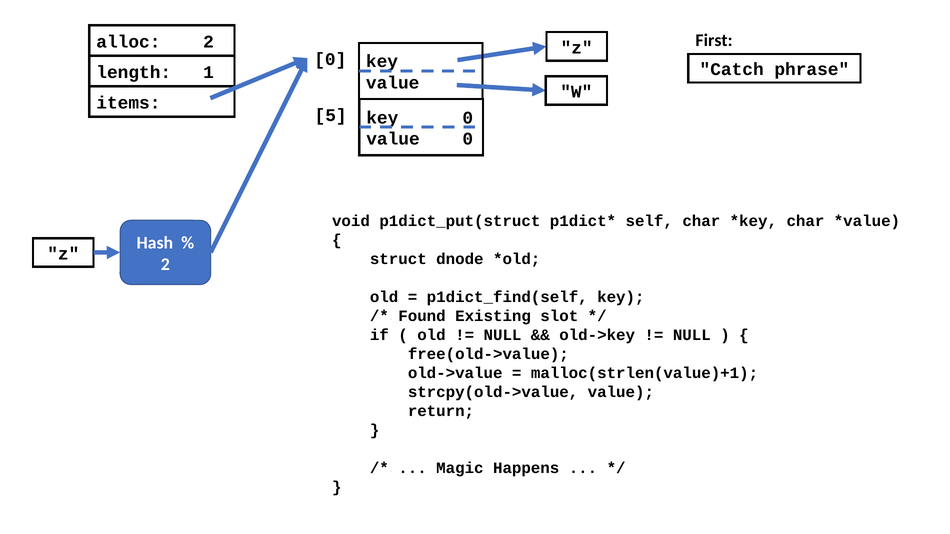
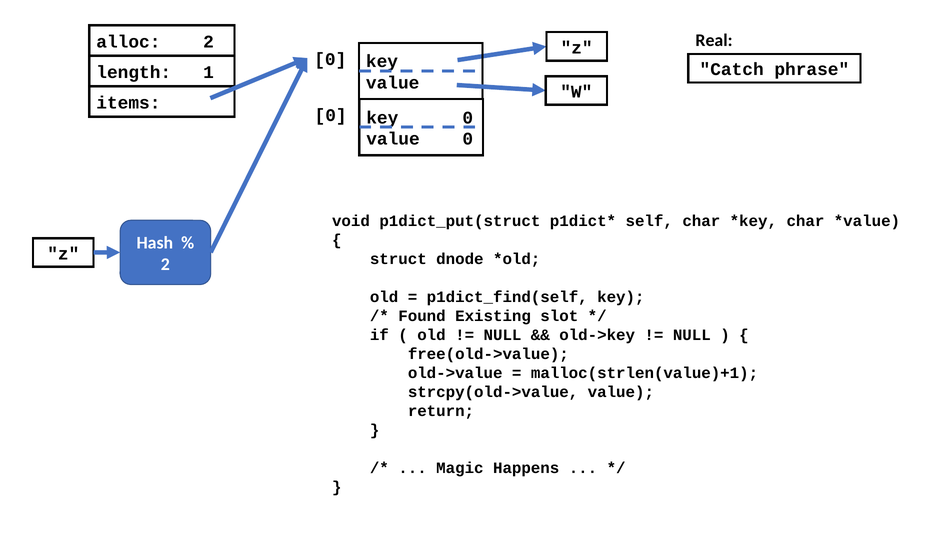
First: First -> Real (714, 41)
5: 5 -> 0 (331, 115)
